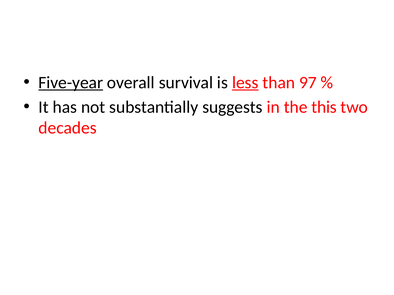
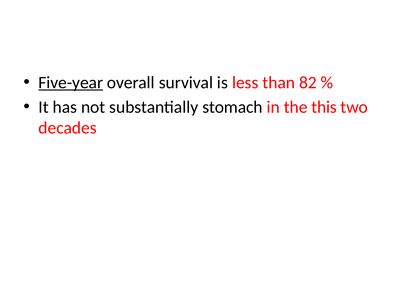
less underline: present -> none (245, 83)
97: 97 -> 82 (308, 83)
suggests: suggests -> stomach (232, 107)
